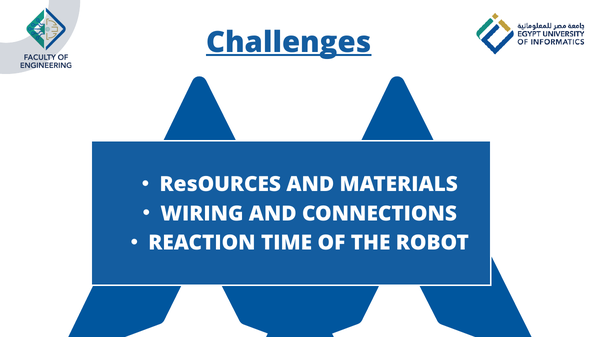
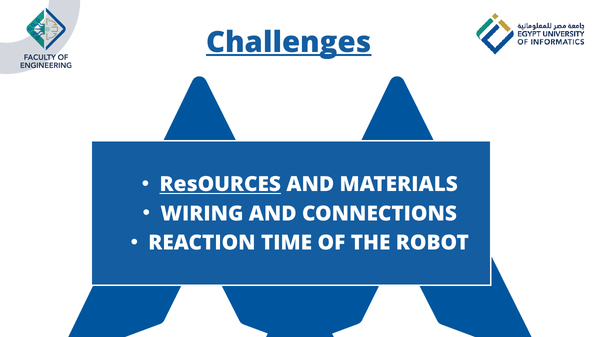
ResOURCES underline: none -> present (220, 185)
